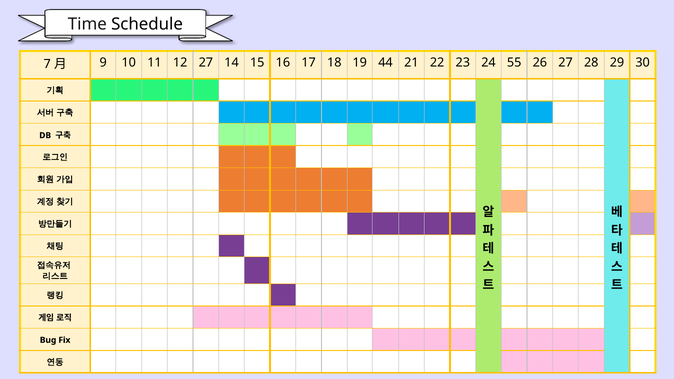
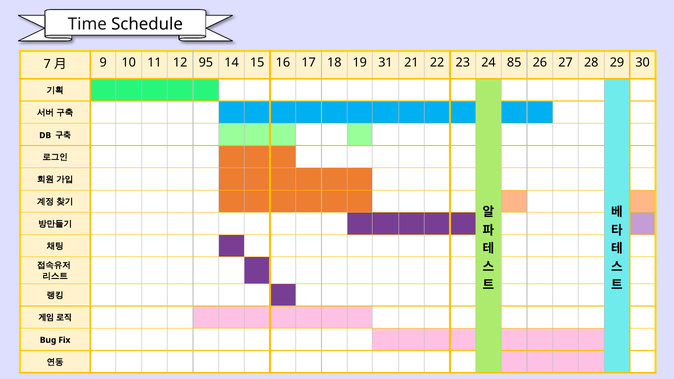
12 27: 27 -> 95 (206, 63)
44: 44 -> 31 (385, 63)
55: 55 -> 85 (514, 63)
